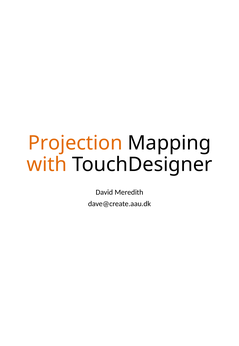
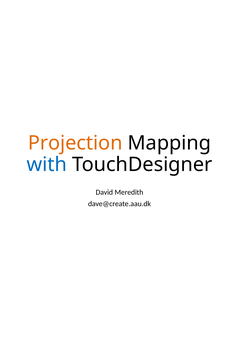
with colour: orange -> blue (47, 164)
